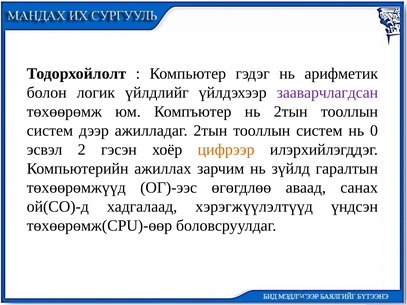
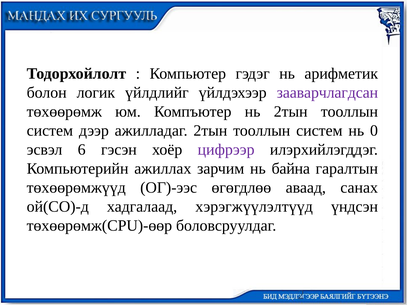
эсвэл 2: 2 -> 6 (82, 150)
цифрээр colour: orange -> purple (226, 150)
зүйлд: зүйлд -> байна (291, 169)
